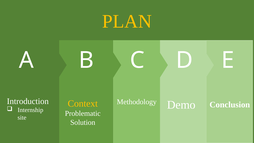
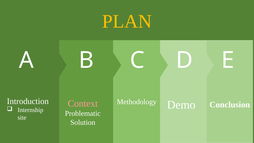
Context colour: yellow -> pink (83, 103)
